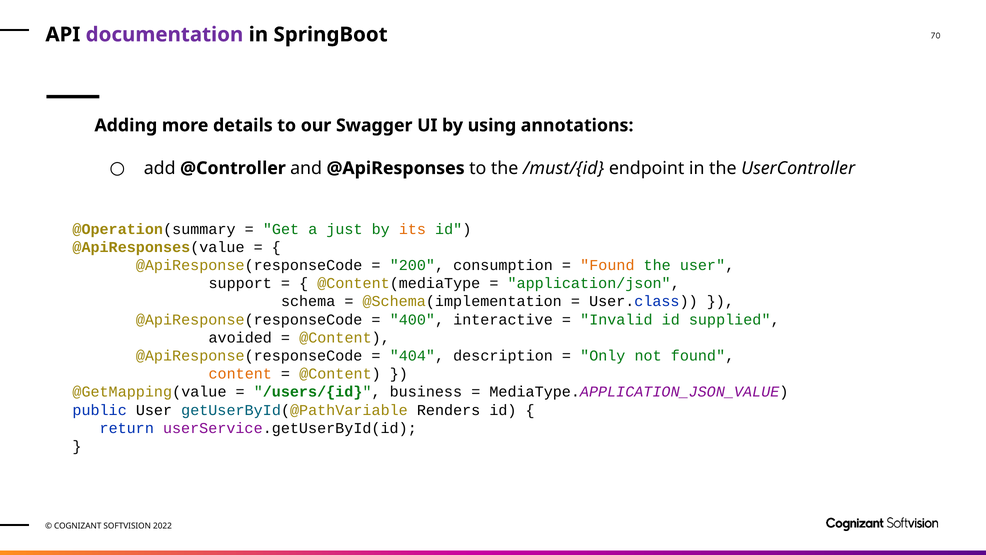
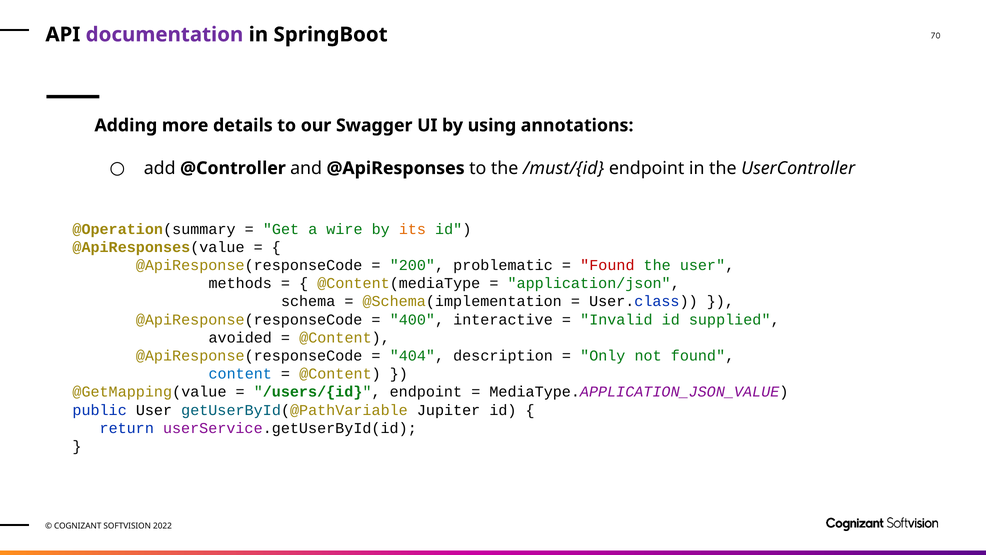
just: just -> wire (344, 229)
consumption: consumption -> problematic (503, 265)
Found colour: orange -> red (607, 265)
support: support -> methods (240, 283)
content colour: orange -> blue (240, 374)
/users/{id business: business -> endpoint (426, 392)
Renders: Renders -> Jupiter (449, 410)
